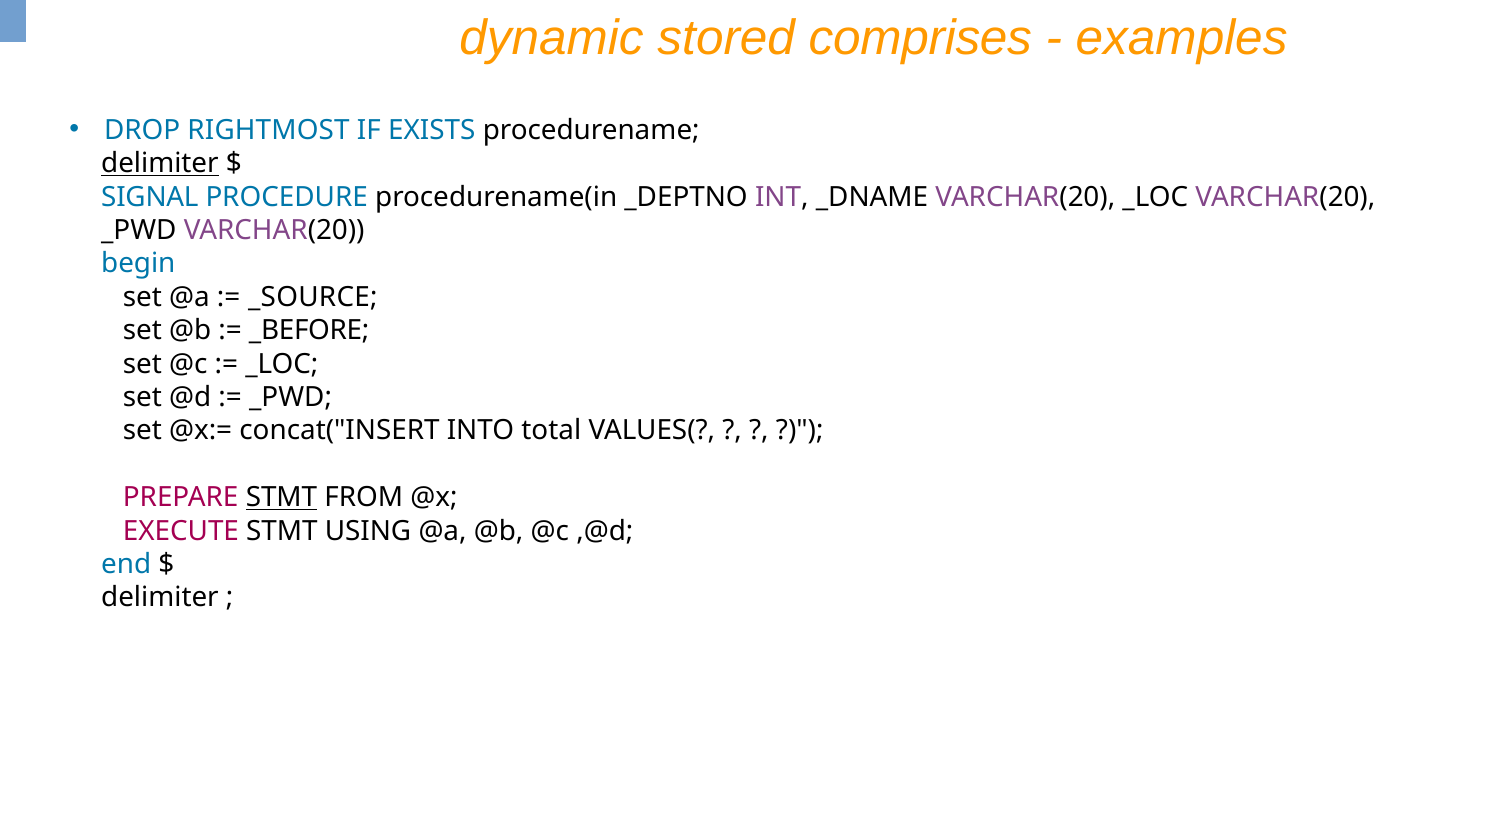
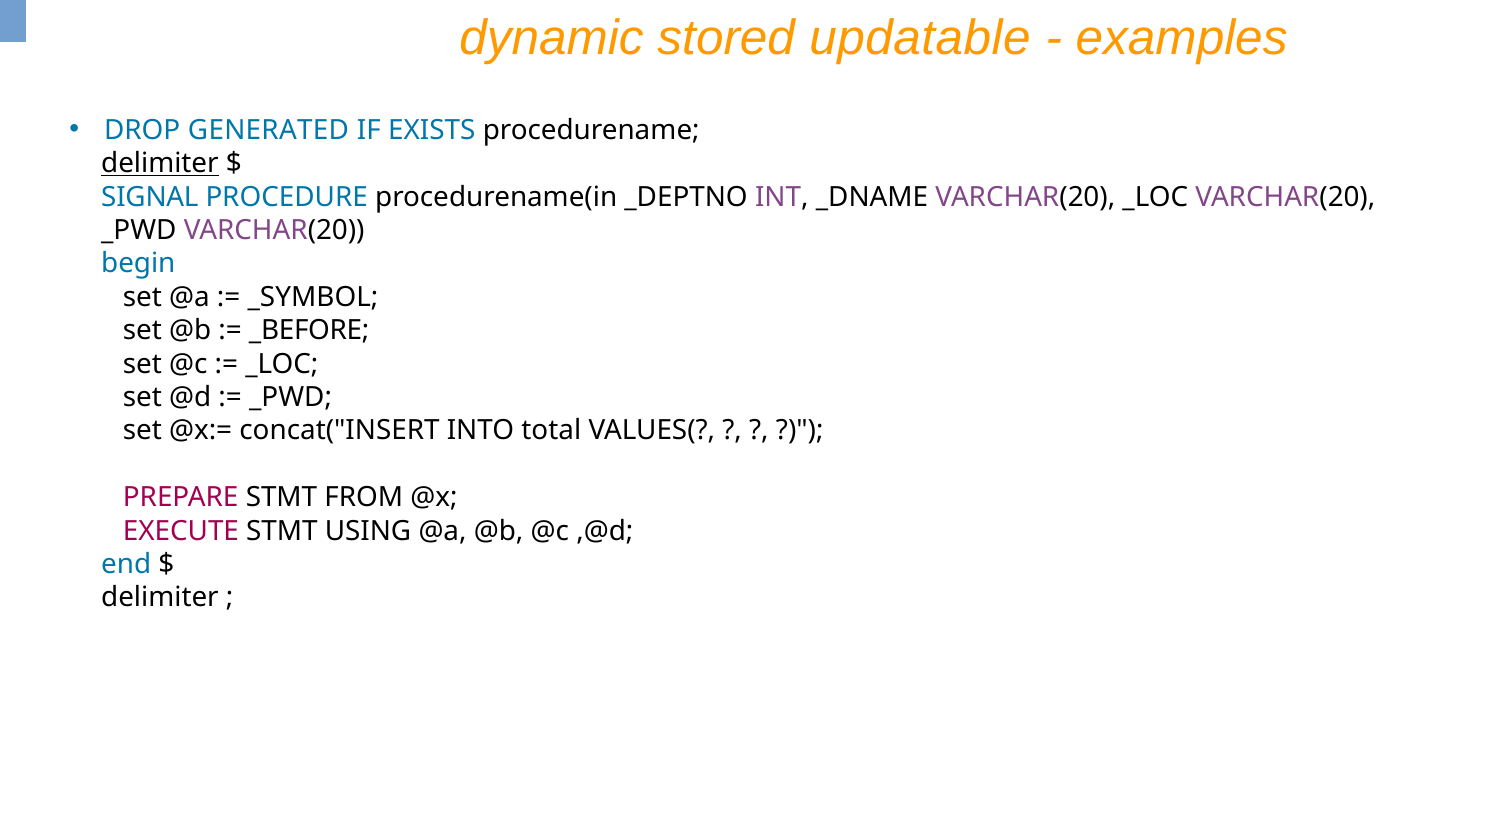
comprises: comprises -> updatable (920, 39)
RIGHTMOST: RIGHTMOST -> GENERATED (268, 130)
_SOURCE: _SOURCE -> _SYMBOL (313, 297)
STMT underline: present -> none (281, 498)
